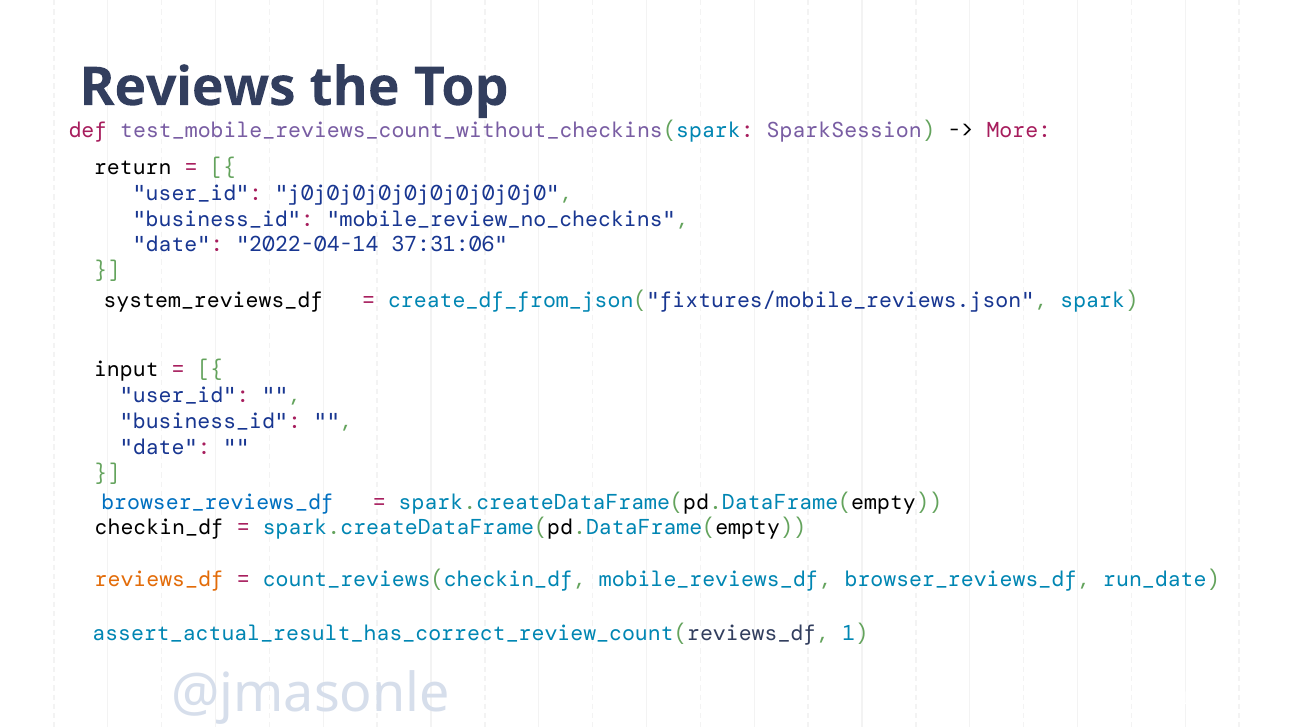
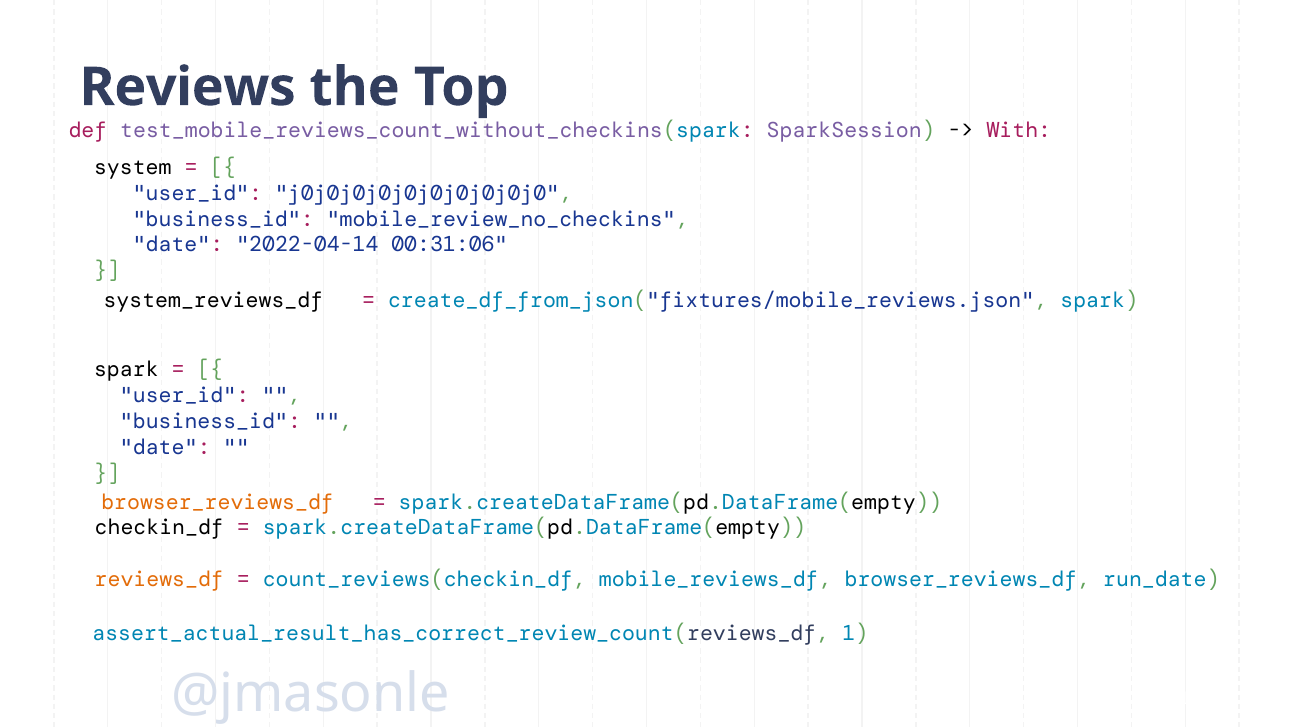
More: More -> With (1019, 130)
return: return -> system (133, 167)
37:31:06: 37:31:06 -> 00:31:06 (449, 245)
input: input -> spark (126, 370)
browser_reviews_df colour: blue -> orange (218, 503)
